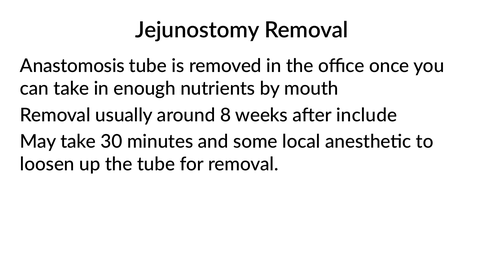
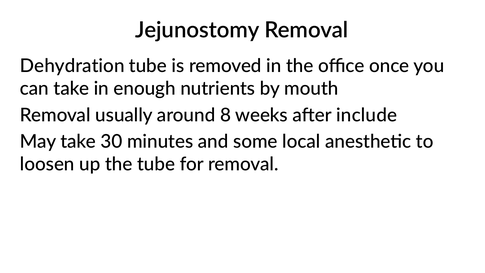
Anastomosis: Anastomosis -> Dehydration (72, 66)
